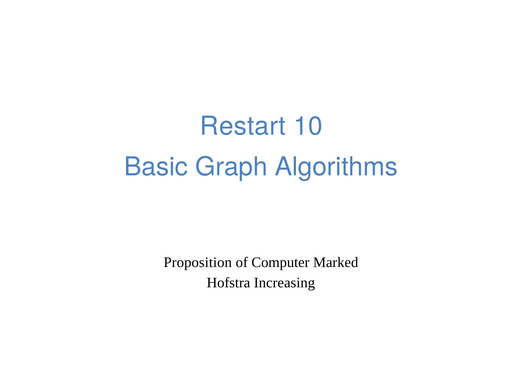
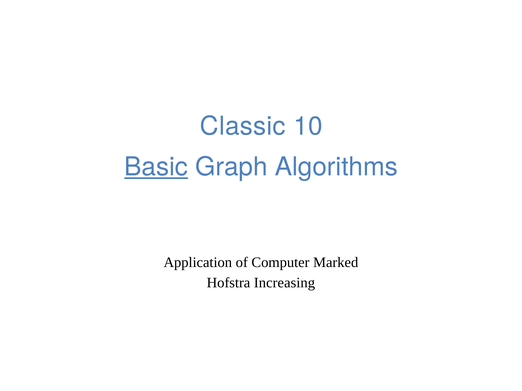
Restart: Restart -> Classic (243, 127)
Basic underline: none -> present (156, 167)
Proposition: Proposition -> Application (198, 263)
